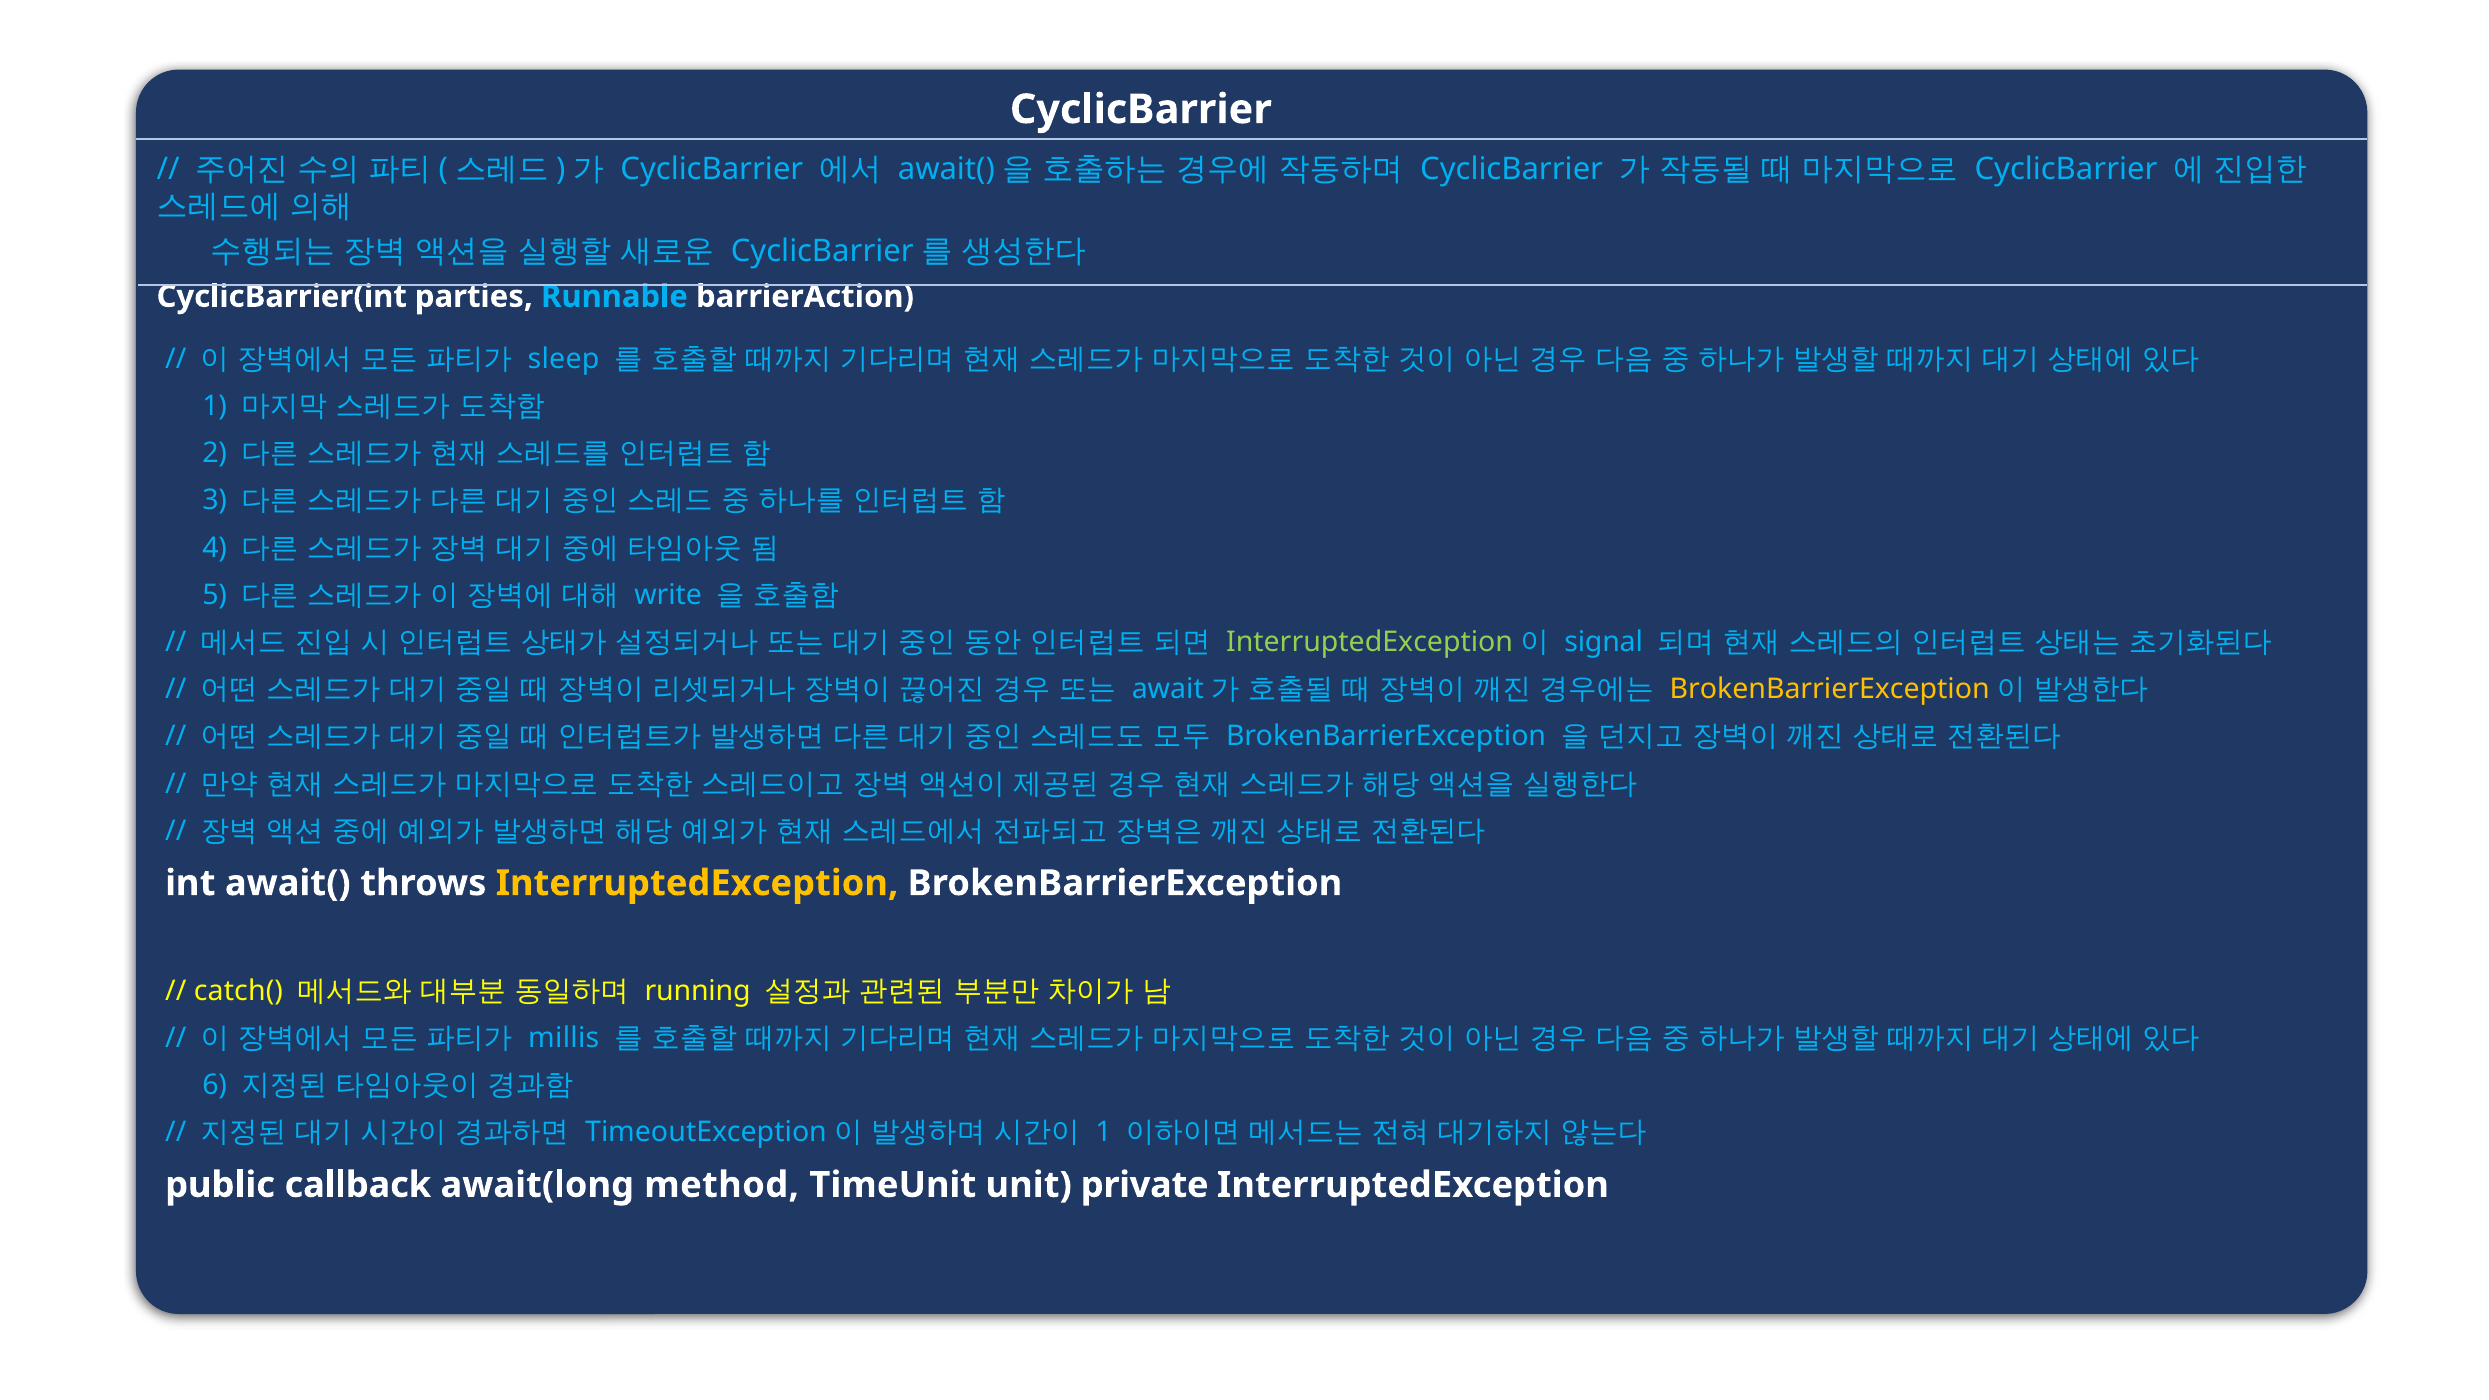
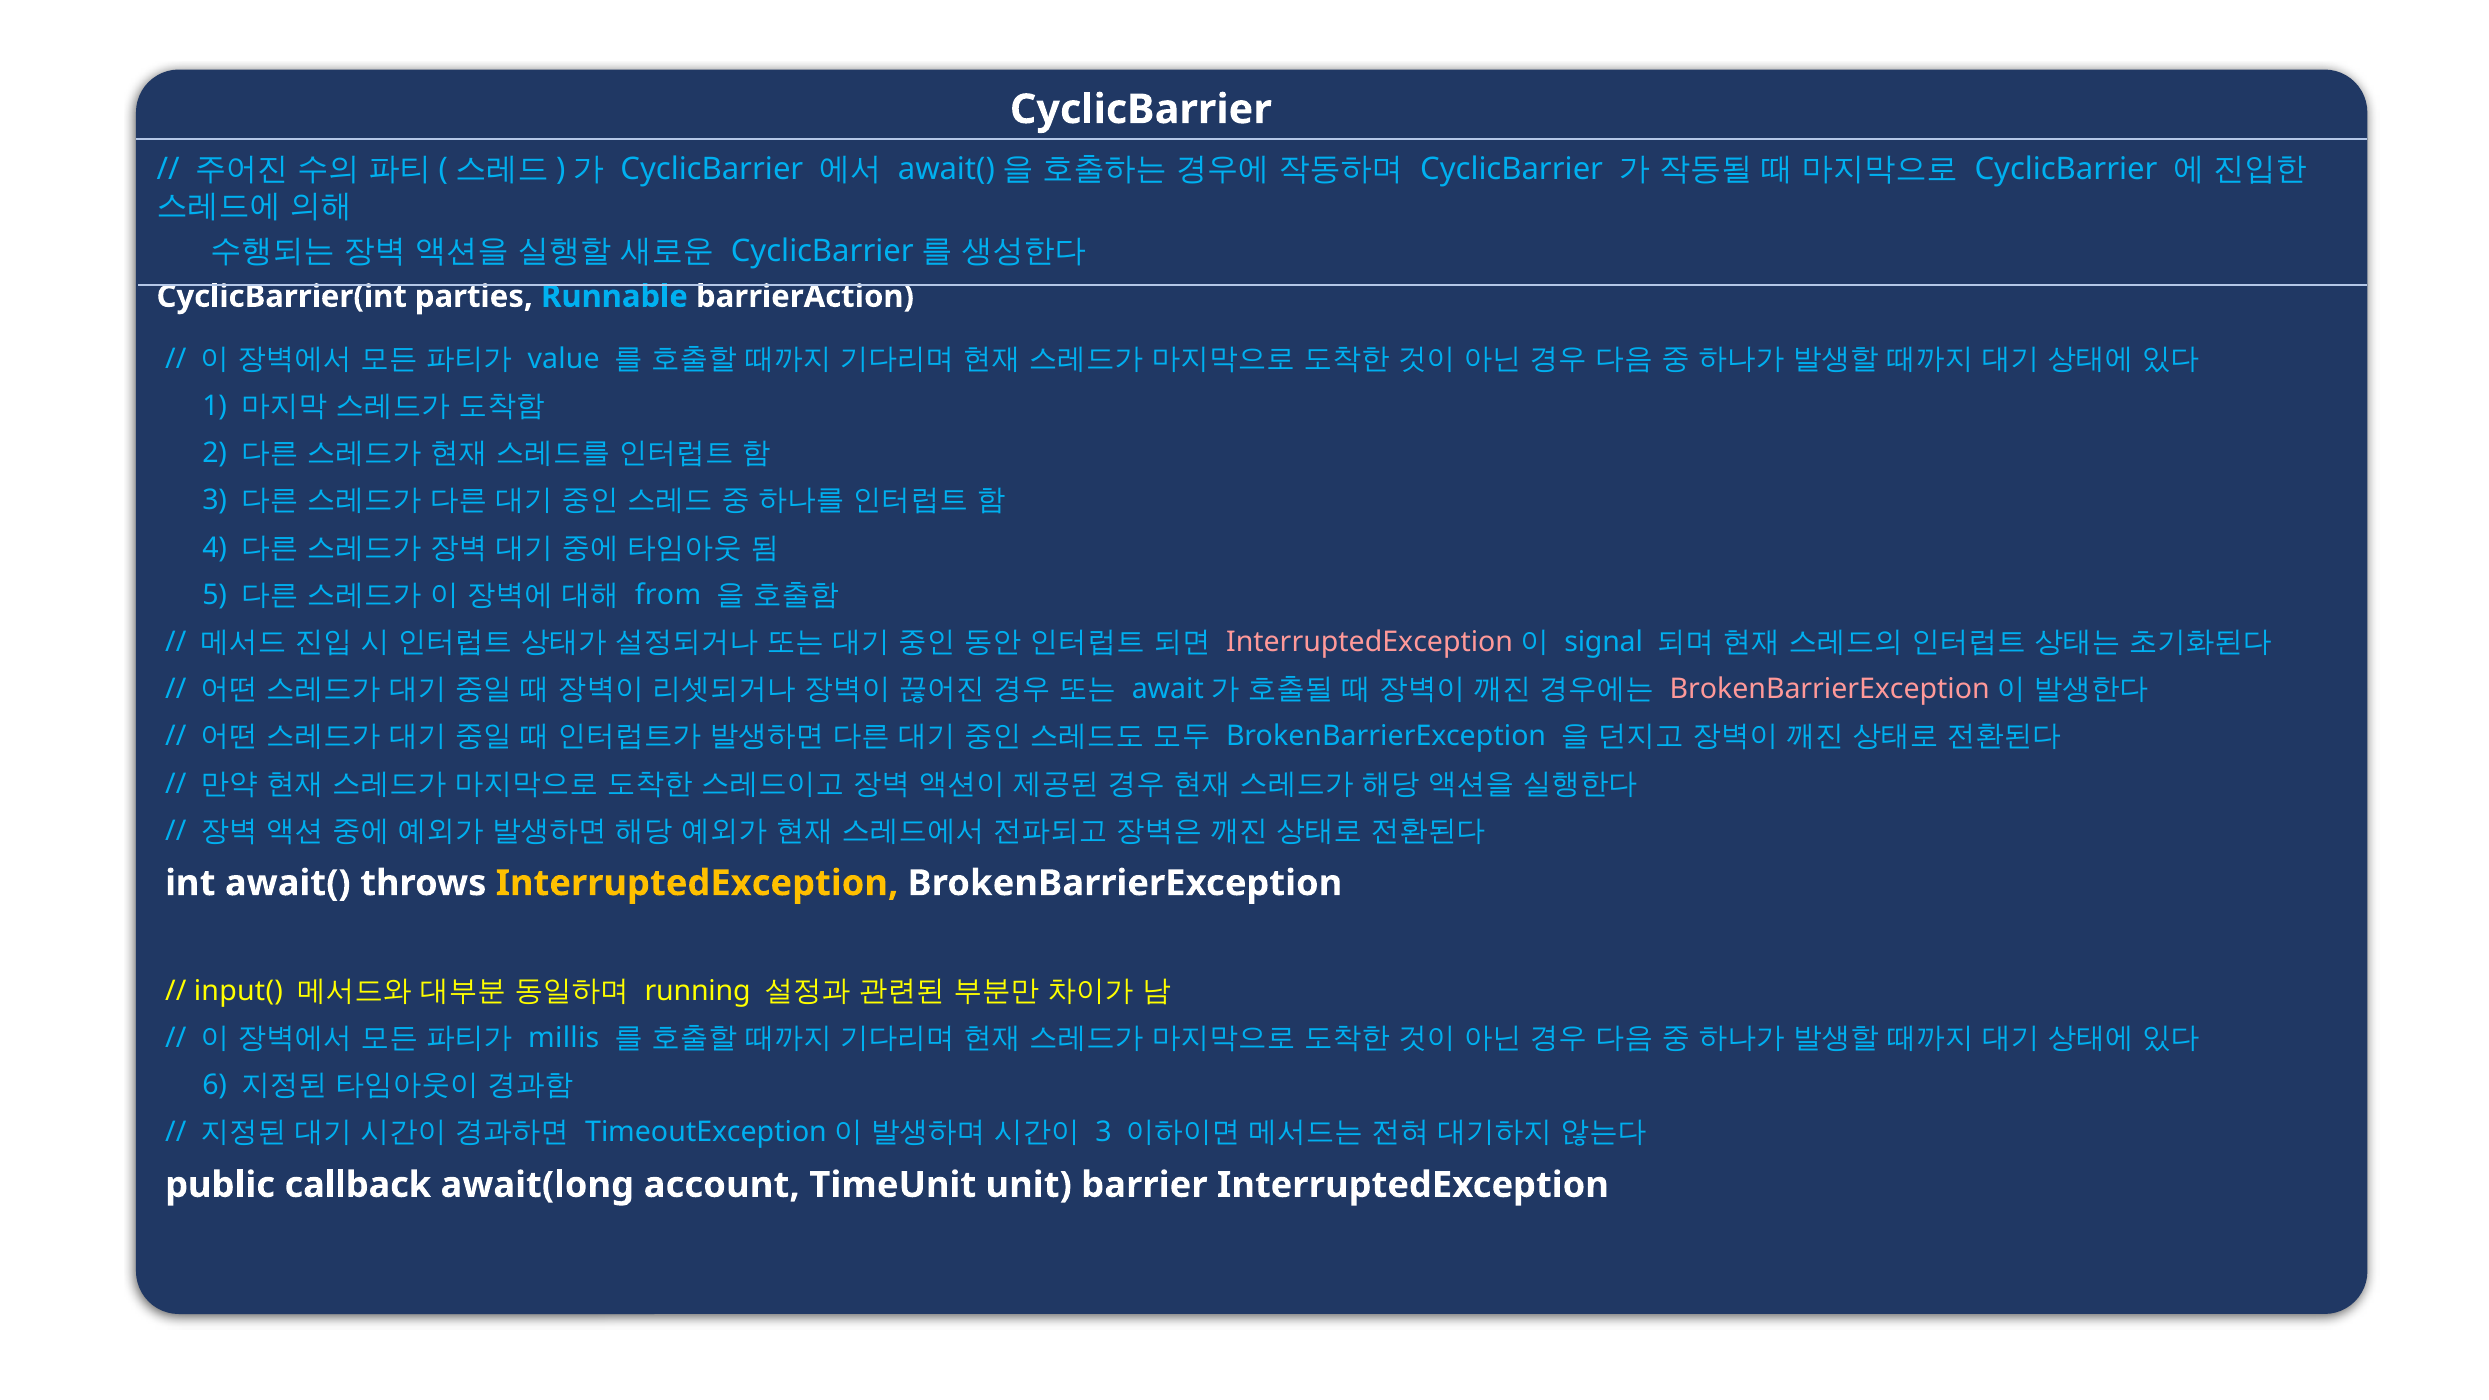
sleep: sleep -> value (564, 359)
write: write -> from (668, 595)
InterruptedException colour: light green -> pink (1370, 642)
BrokenBarrierException colour: yellow -> pink (1830, 689)
catch(: catch( -> input( (238, 991)
1: 1 -> 3 (1104, 1133)
method: method -> account (722, 1185)
private: private -> barrier (1144, 1185)
